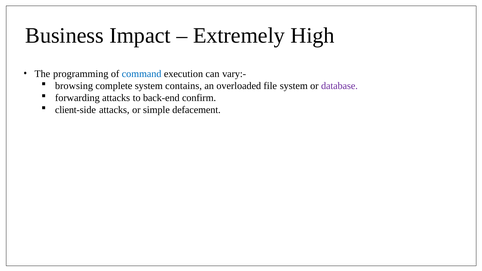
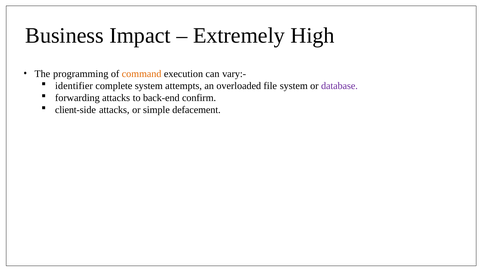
command colour: blue -> orange (142, 74)
browsing: browsing -> identifier (74, 86)
contains: contains -> attempts (184, 86)
